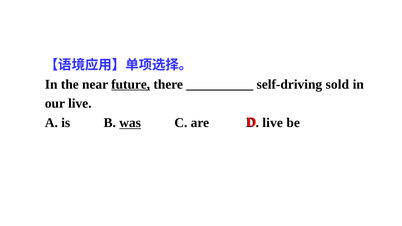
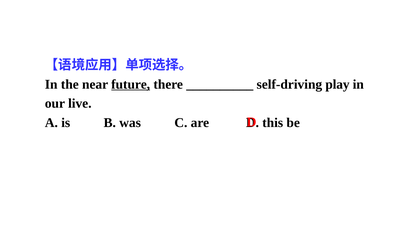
sold: sold -> play (337, 84)
was underline: present -> none (130, 123)
live: live -> this (273, 123)
